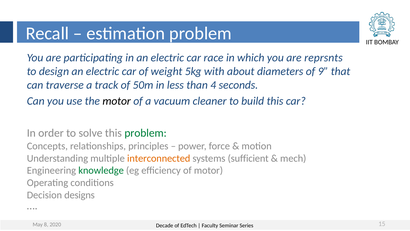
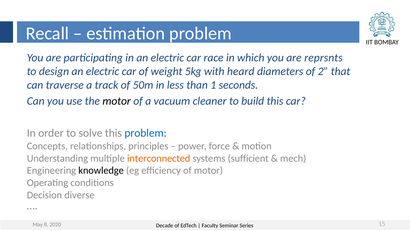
about: about -> heard (241, 71)
9: 9 -> 2 (323, 71)
4: 4 -> 1 (213, 85)
problem colour: green -> blue (146, 133)
knowledge colour: green -> black (101, 170)
designs: designs -> diverse (79, 195)
